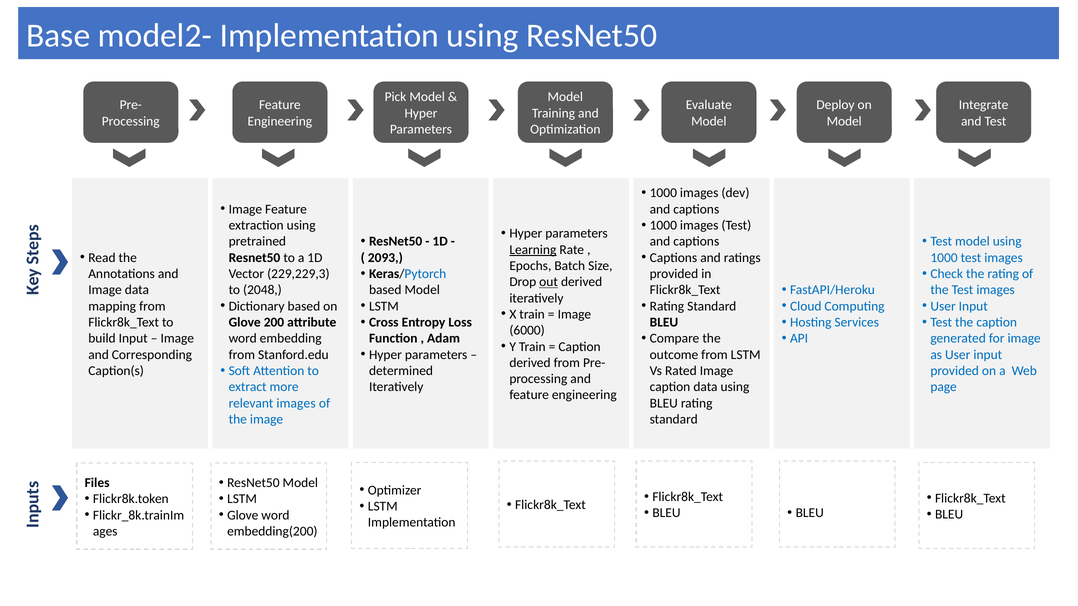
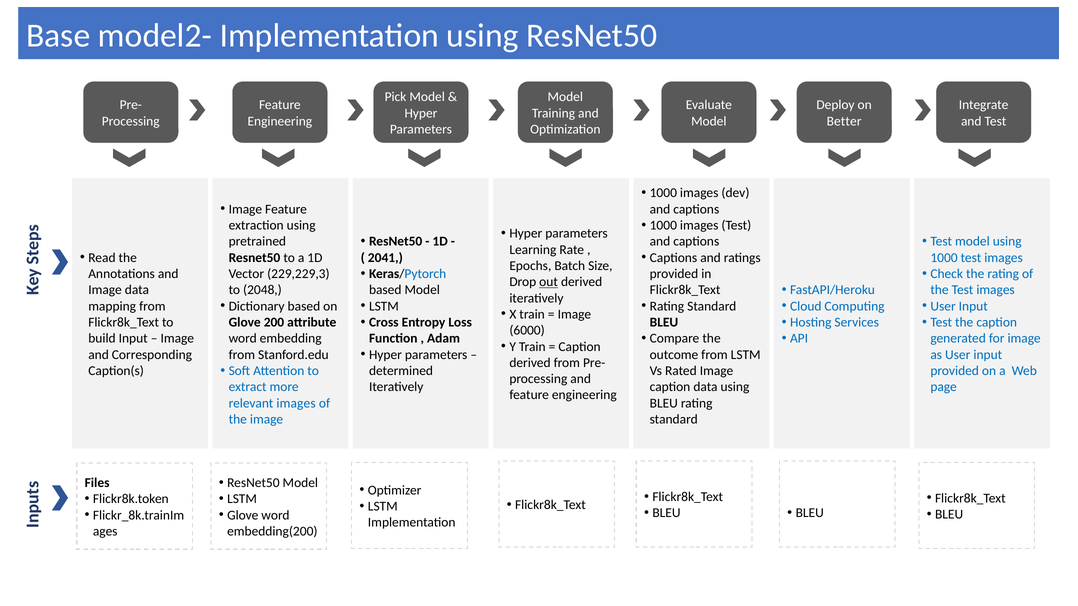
Model: Model -> Better (844, 121)
Learning underline: present -> none (533, 250)
2093: 2093 -> 2041 (385, 258)
